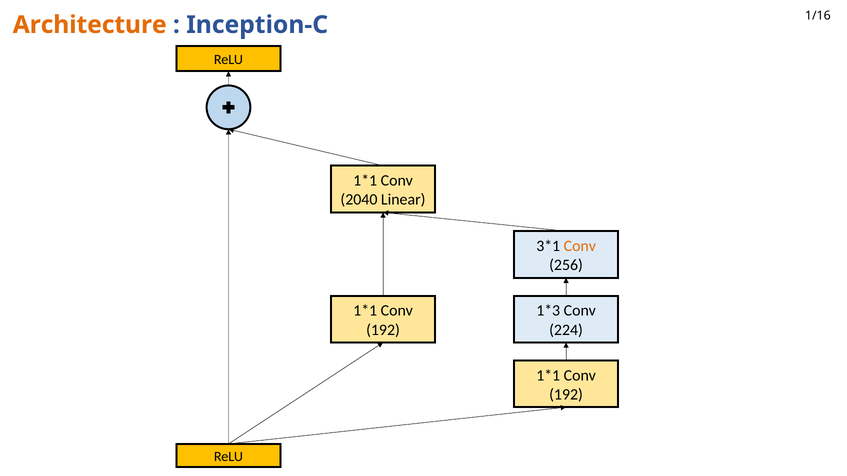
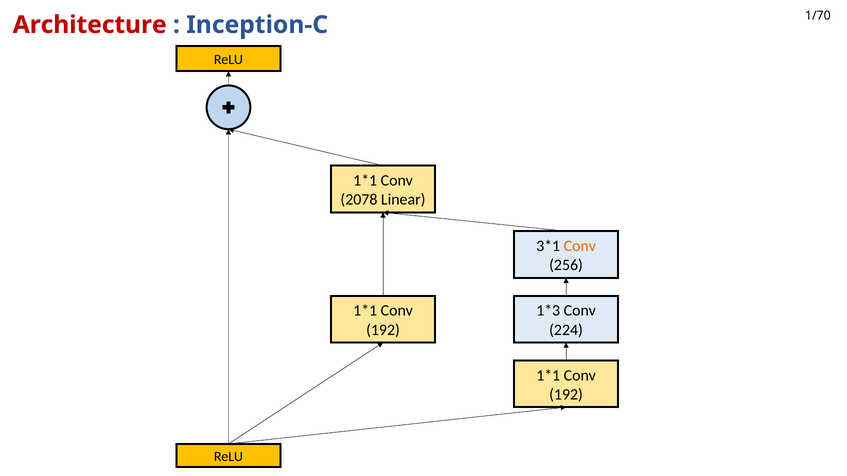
1/16: 1/16 -> 1/70 (818, 15)
Architecture colour: orange -> red (90, 25)
2040: 2040 -> 2078 (359, 200)
